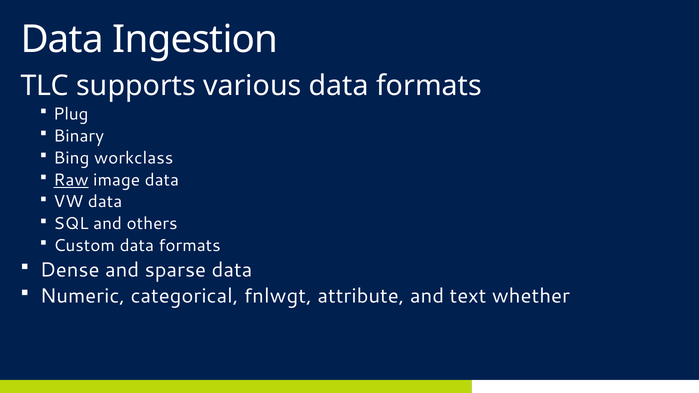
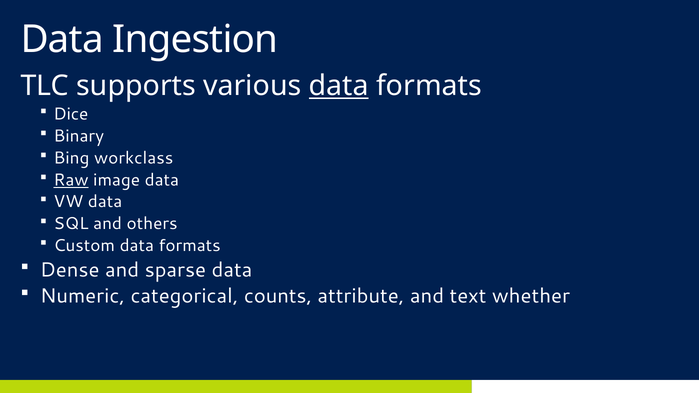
data underline: none -> present (339, 86)
Plug: Plug -> Dice (71, 114)
fnlwgt: fnlwgt -> counts (278, 296)
